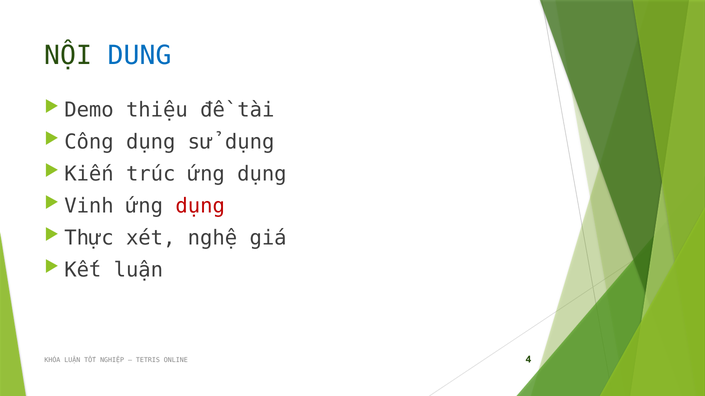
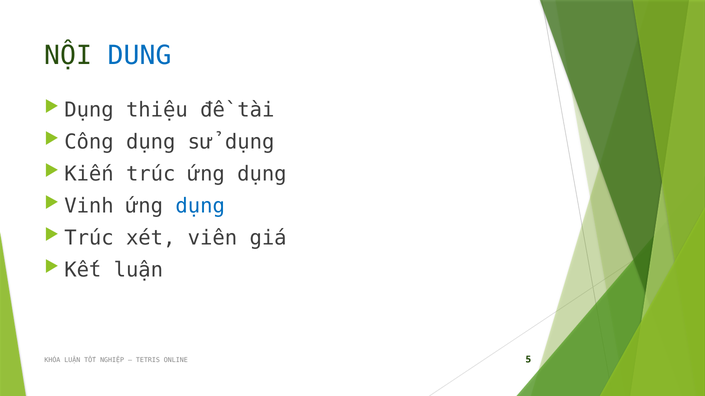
Demo: Demo -> Dụng (89, 110)
dụng colour: red -> blue (200, 206)
Thực: Thực -> Trúc (89, 238)
nghệ: nghệ -> viên (212, 238)
4: 4 -> 5 (528, 360)
